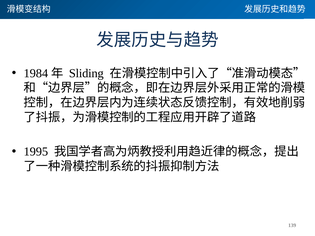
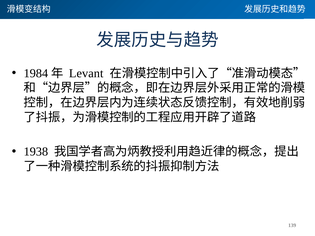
Sliding: Sliding -> Levant (86, 73)
1995: 1995 -> 1938 (36, 152)
